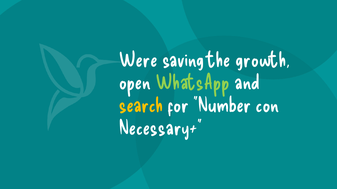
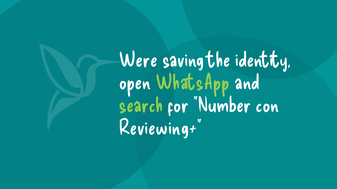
growth: growth -> identity (263, 60)
search colour: yellow -> light green (141, 106)
Necessary+: Necessary+ -> Reviewing+ (161, 128)
